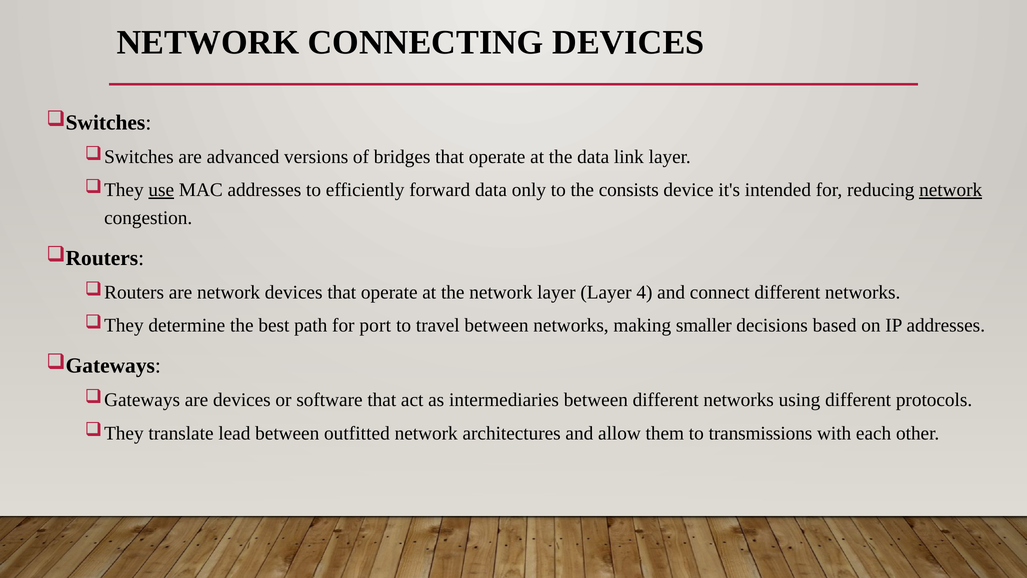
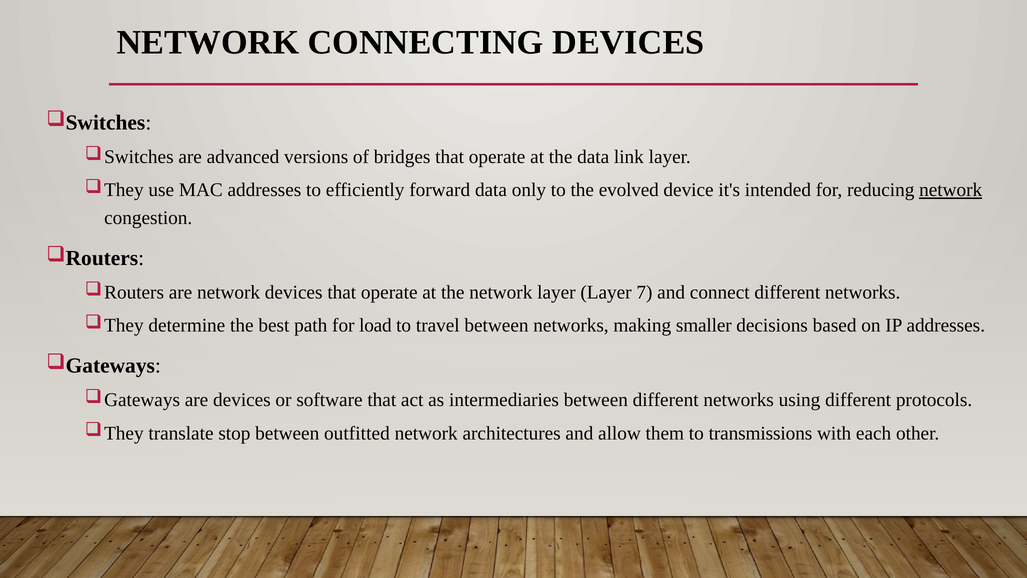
use underline: present -> none (161, 190)
consists: consists -> evolved (629, 190)
4: 4 -> 7 (644, 292)
port: port -> load (375, 325)
lead: lead -> stop (234, 433)
